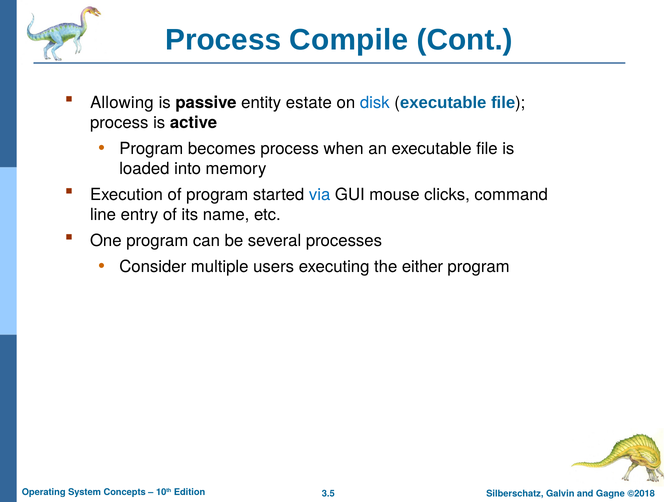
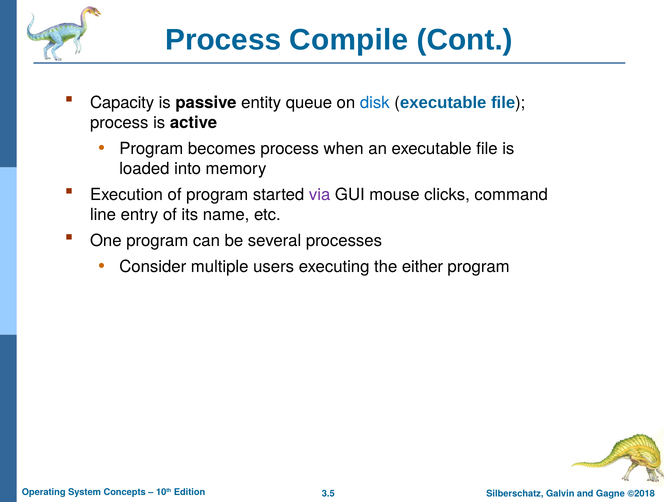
Allowing: Allowing -> Capacity (122, 103)
estate: estate -> queue (309, 103)
via colour: blue -> purple (320, 195)
